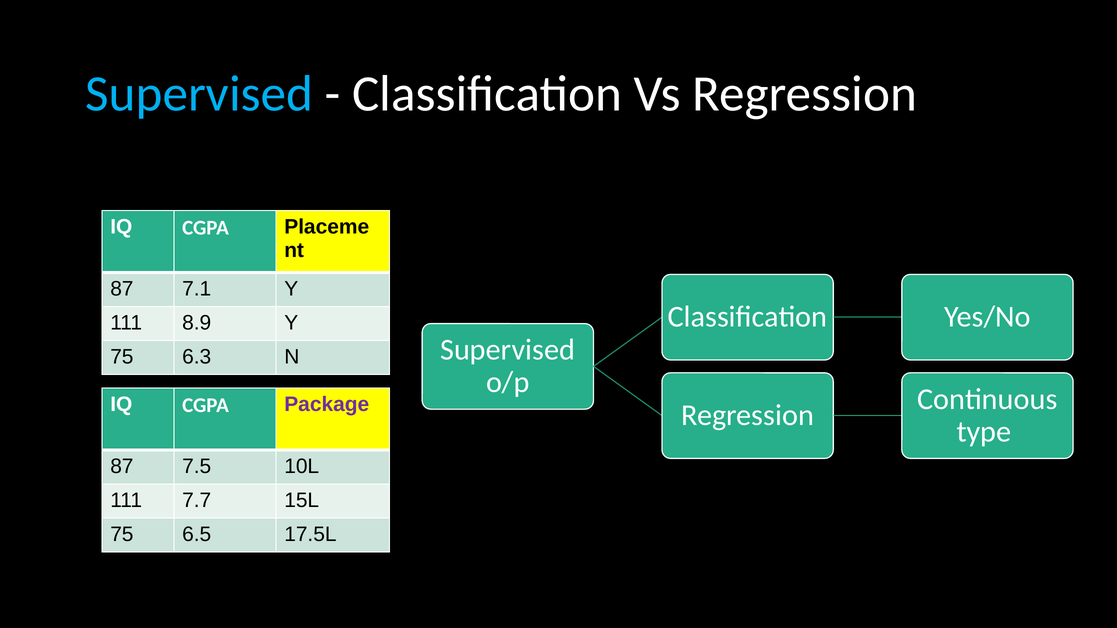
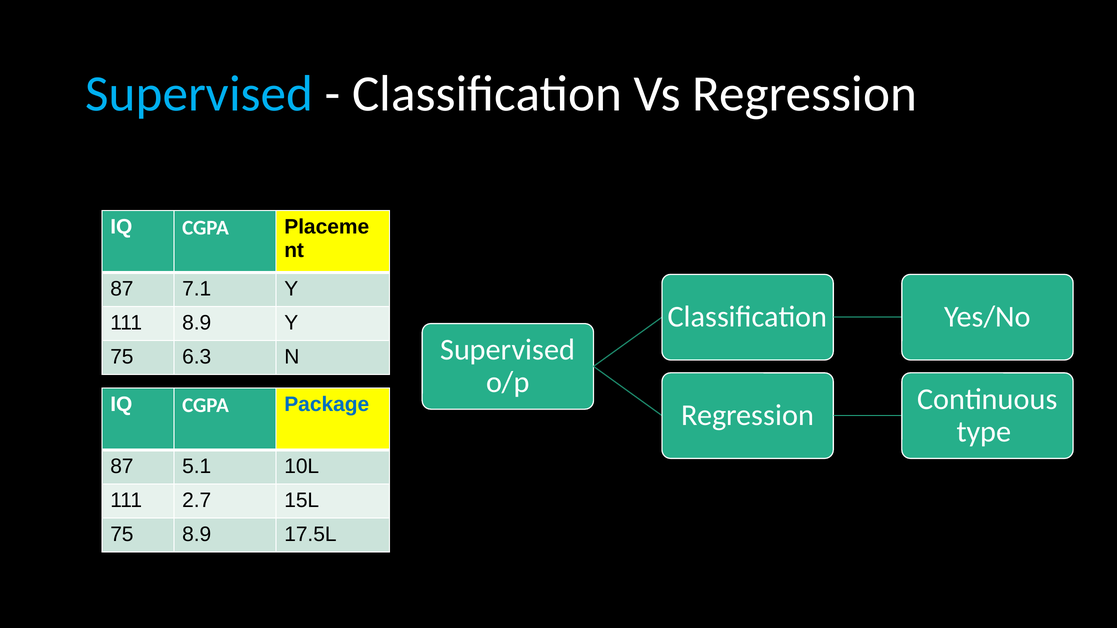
Package colour: purple -> blue (327, 405)
7.5: 7.5 -> 5.1 (197, 467)
7.7: 7.7 -> 2.7 (197, 501)
75 6.5: 6.5 -> 8.9 (197, 534)
